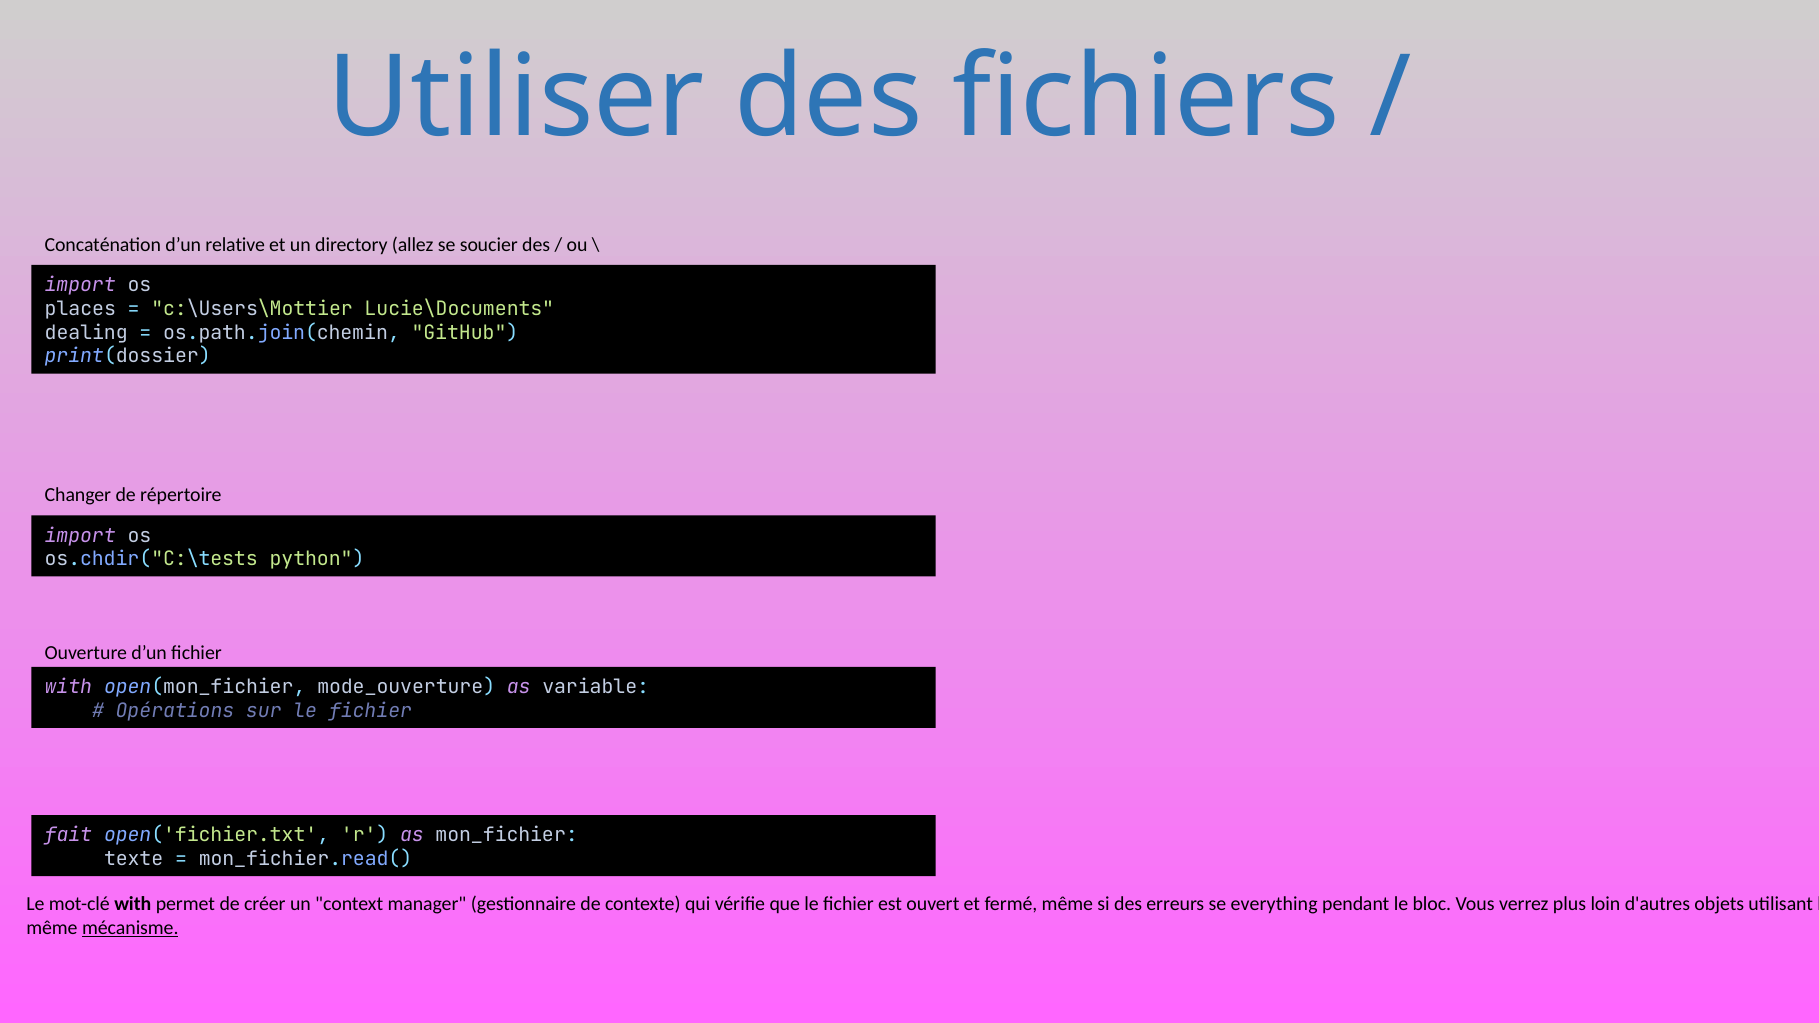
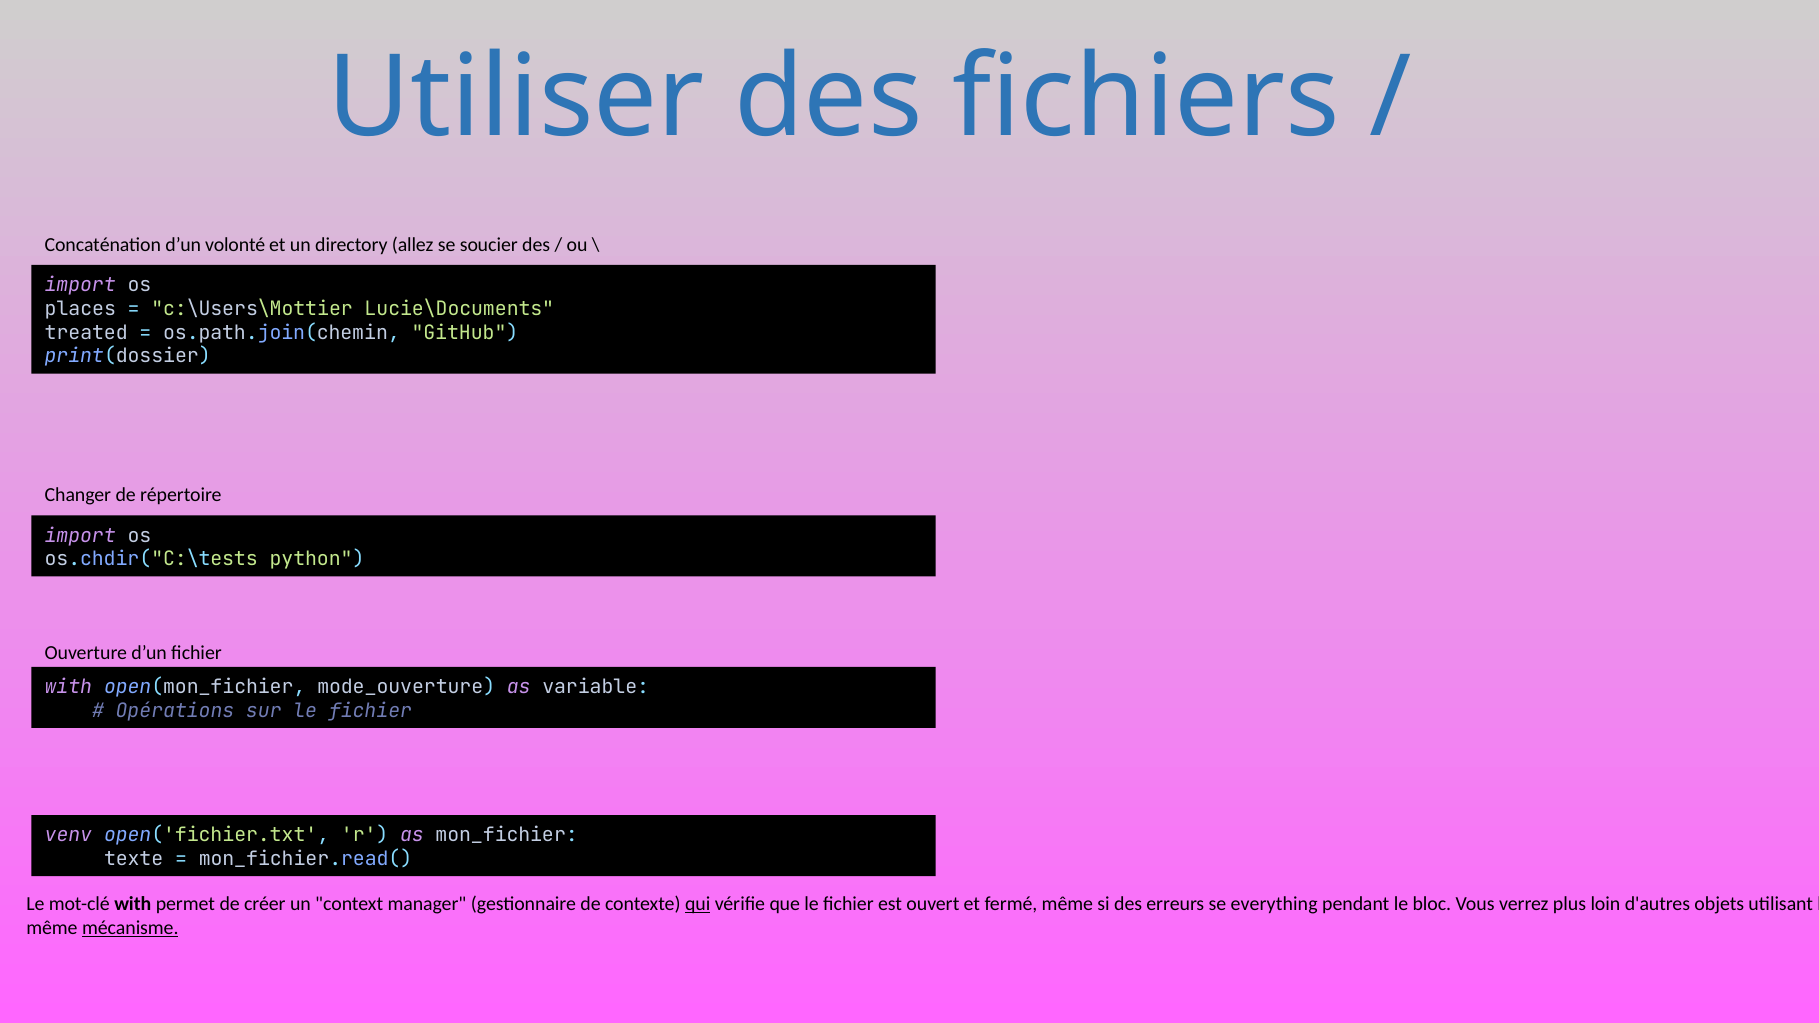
relative: relative -> volonté (235, 245)
dealing: dealing -> treated (86, 333)
fait: fait -> venv (68, 835)
qui underline: none -> present (698, 904)
